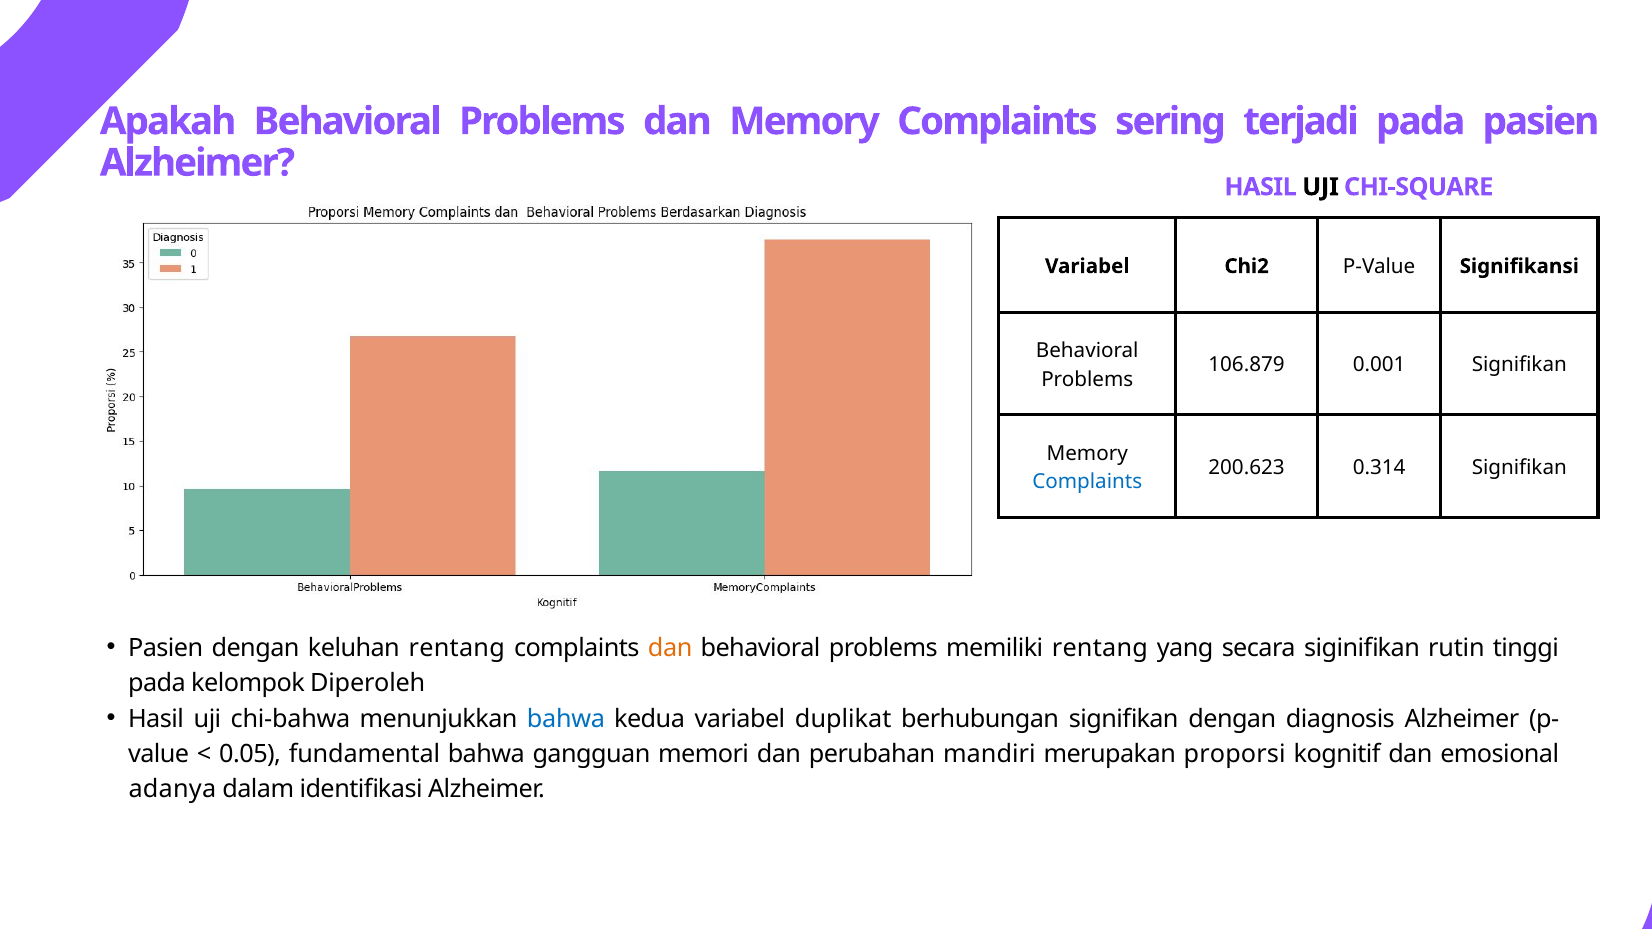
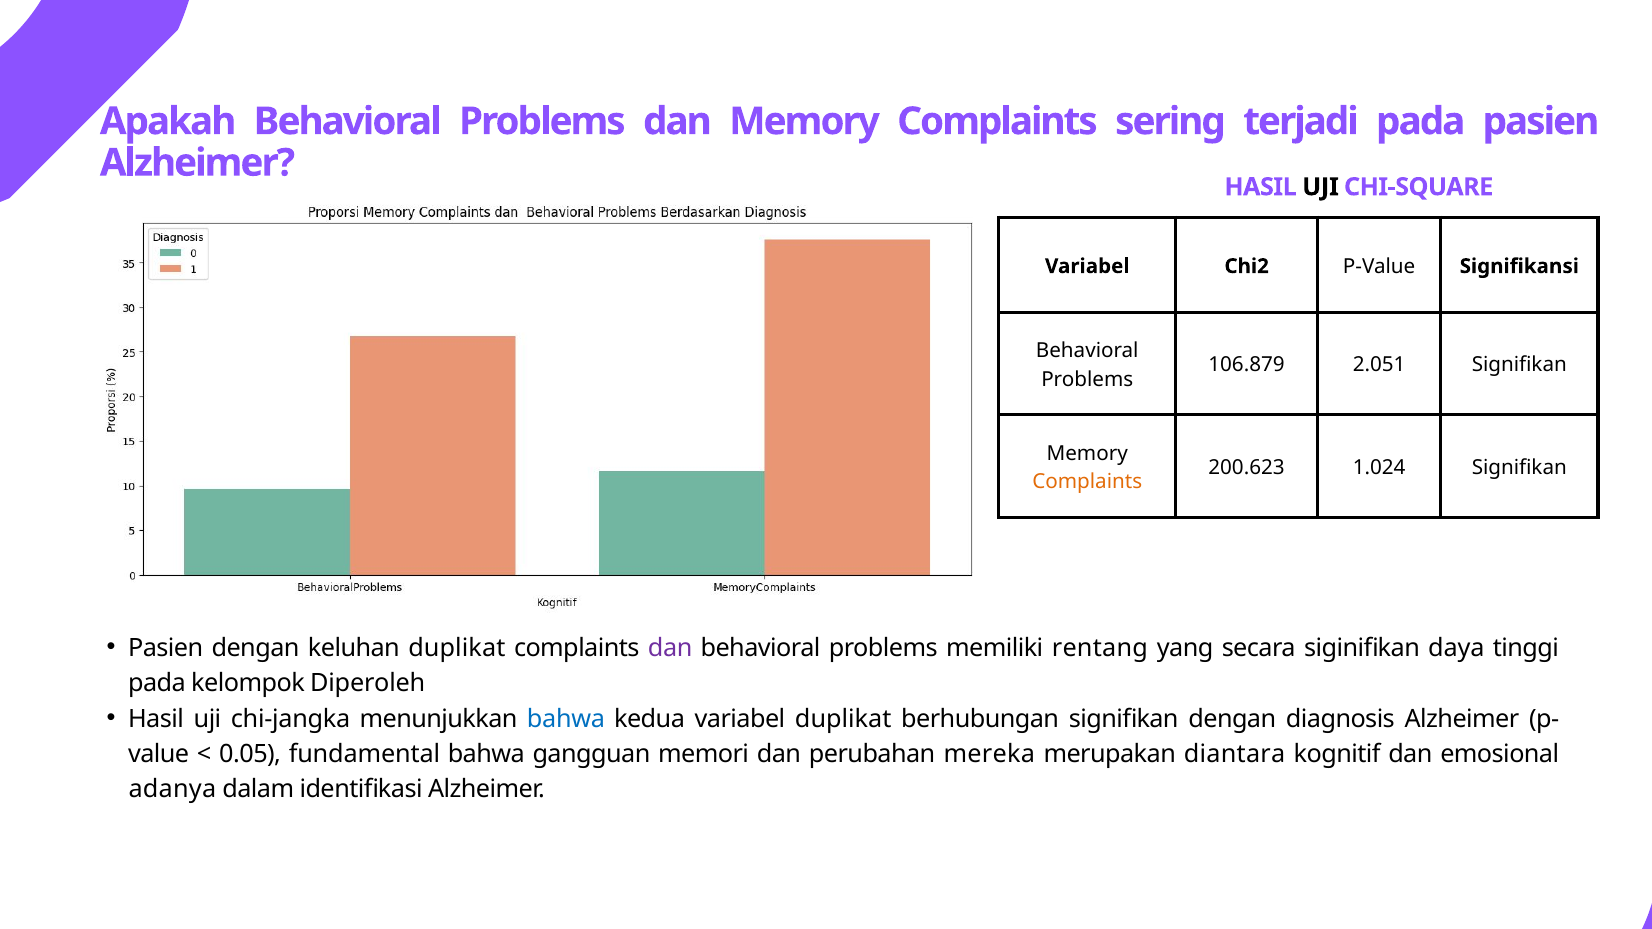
0.001: 0.001 -> 2.051 (1379, 365)
0.314: 0.314 -> 1.024 (1379, 468)
Complaints colour: blue -> orange (1087, 482)
keluhan rentang: rentang -> duplikat (457, 648)
dan colour: orange -> purple (670, 648)
rutin: rutin -> daya (1456, 648)
chi-bahwa: chi-bahwa -> chi-jangka (291, 719)
mandiri: mandiri -> mereka (989, 754)
proporsi: proporsi -> diantara (1235, 754)
